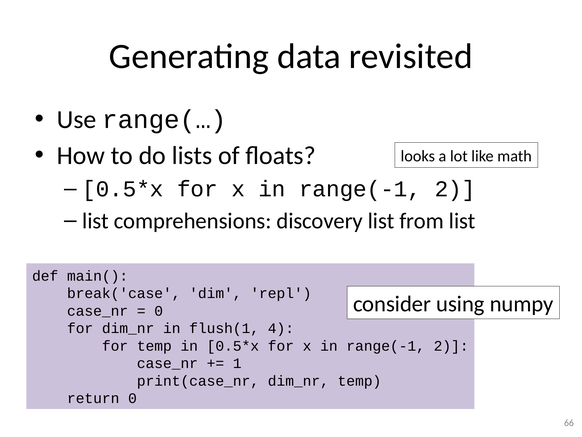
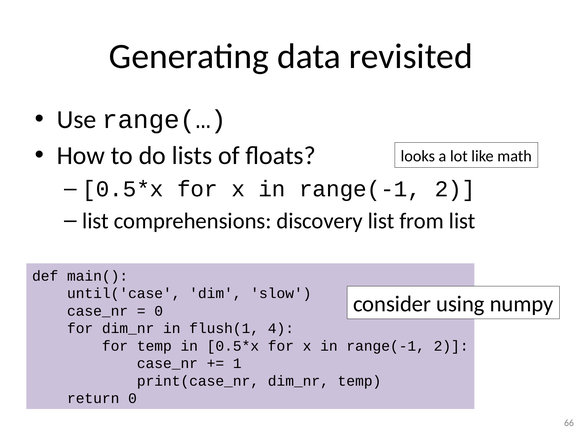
break('case: break('case -> until('case (124, 293)
repl: repl -> slow (281, 293)
